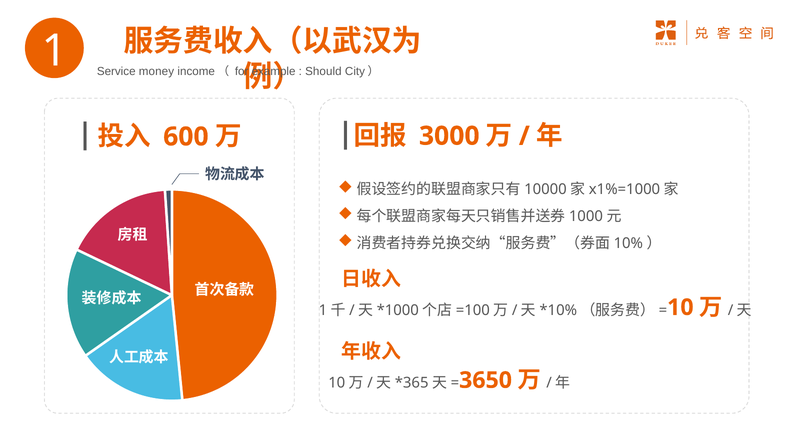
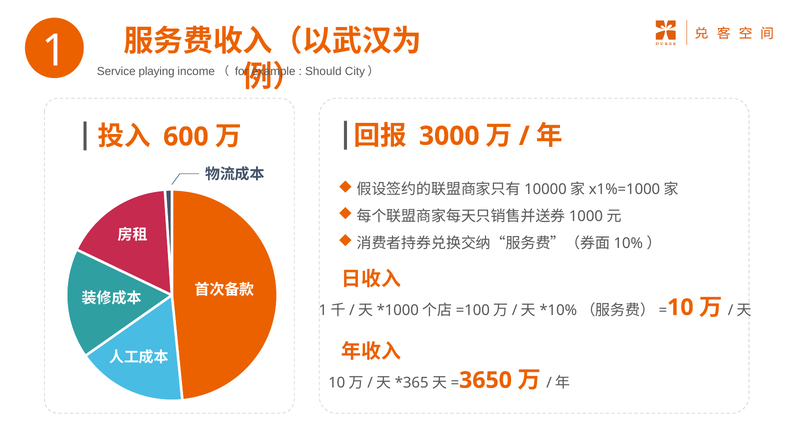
money: money -> playing (157, 72)
